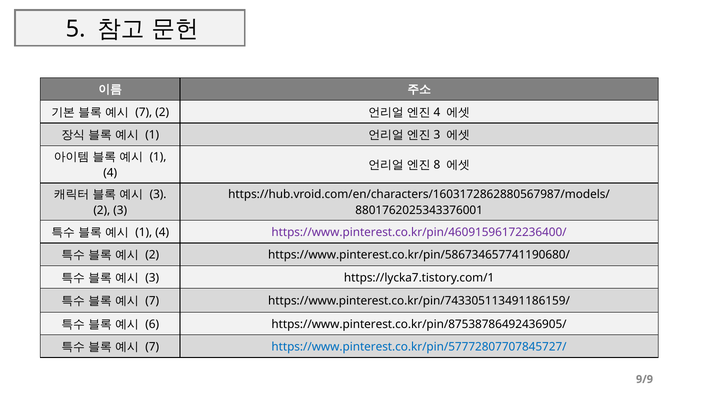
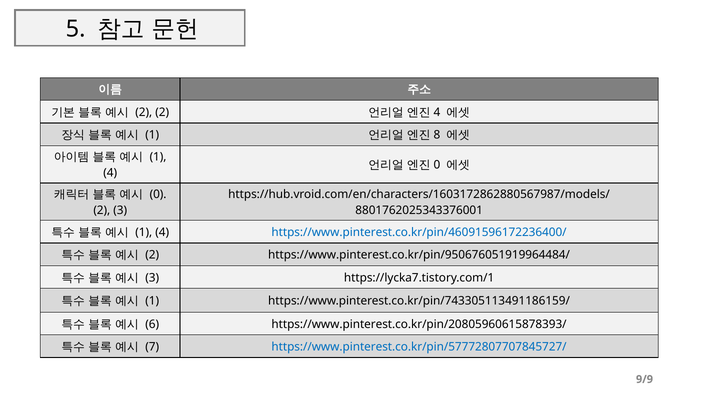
7: 7 -> 2 (144, 112)
3: 3 -> 8 (437, 135)
8: 8 -> 0 (437, 165)
3: 3 -> 0 (158, 194)
https://www.pinterest.co.kr/pin/46091596172236400/ colour: purple -> blue (419, 232)
https://www.pinterest.co.kr/pin/586734657741190680/: https://www.pinterest.co.kr/pin/586734657741190680/ -> https://www.pinterest.co.kr/pin/950676051919964484/ (419, 255)
7: 7 -> 1 (152, 301)
https://www.pinterest.co.kr/pin/87538786492436905/: https://www.pinterest.co.kr/pin/87538786492436905/ -> https://www.pinterest.co.kr/pin/20805960615878393/ (419, 324)
